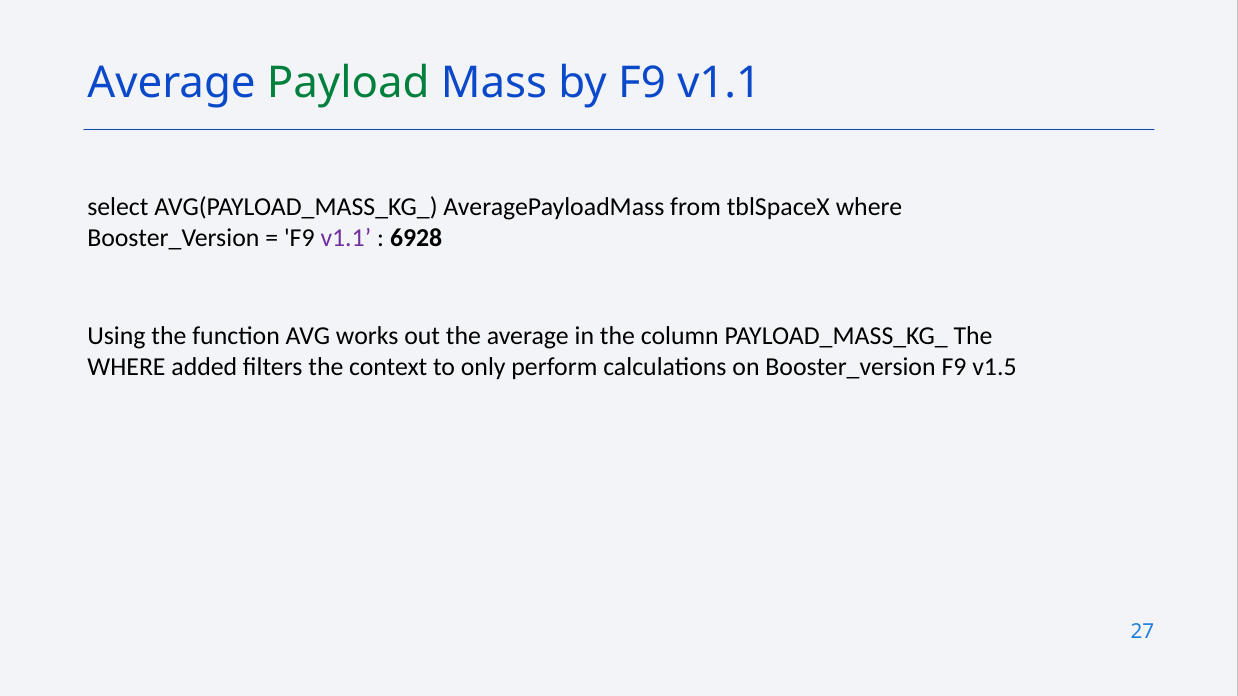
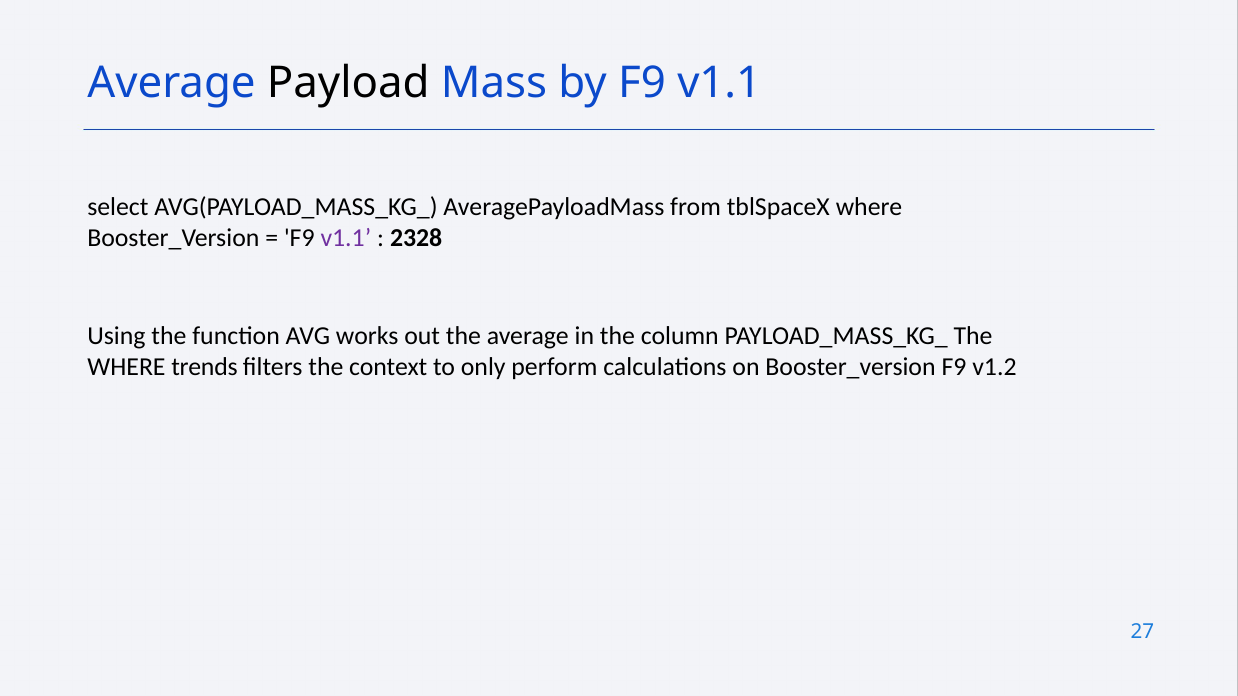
Payload colour: green -> black (348, 83)
6928: 6928 -> 2328 (416, 238)
added: added -> trends (204, 367)
v1.5: v1.5 -> v1.2 (994, 367)
